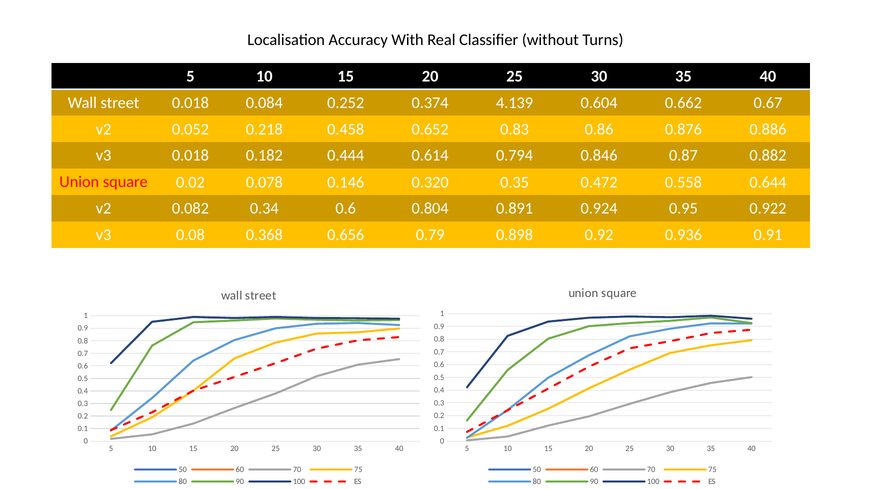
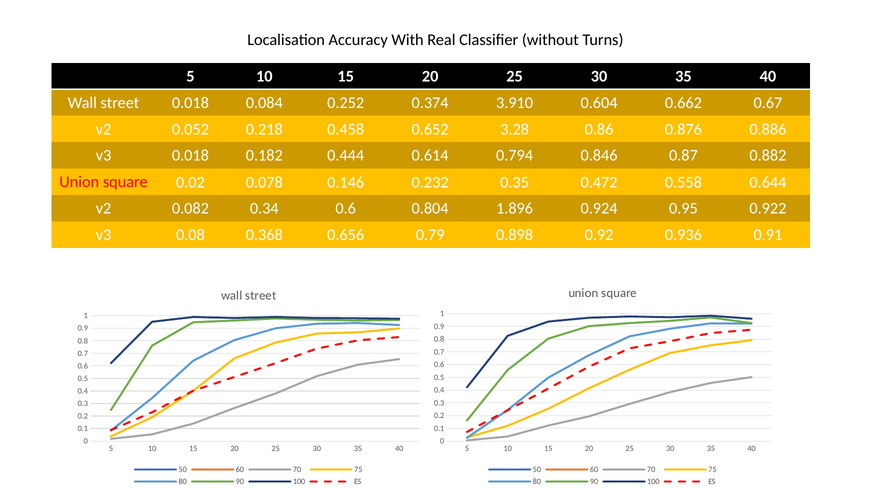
4.139: 4.139 -> 3.910 (515, 103)
0.83: 0.83 -> 3.28 (515, 129)
0.320: 0.320 -> 0.232 (430, 182)
0.891: 0.891 -> 1.896 (515, 208)
